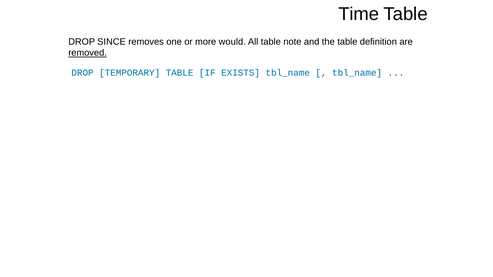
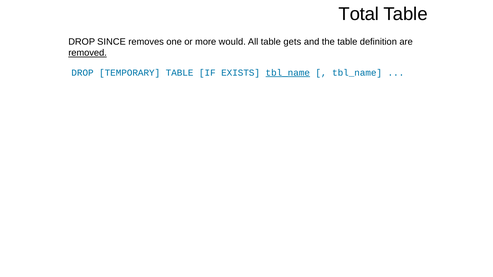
Time: Time -> Total (359, 14)
note: note -> gets (292, 42)
tbl_name underline: none -> present (288, 73)
